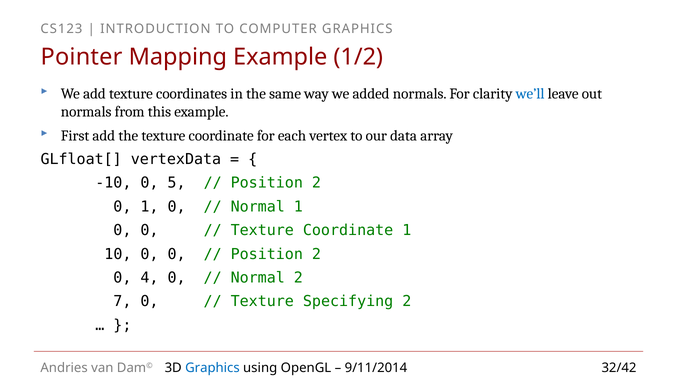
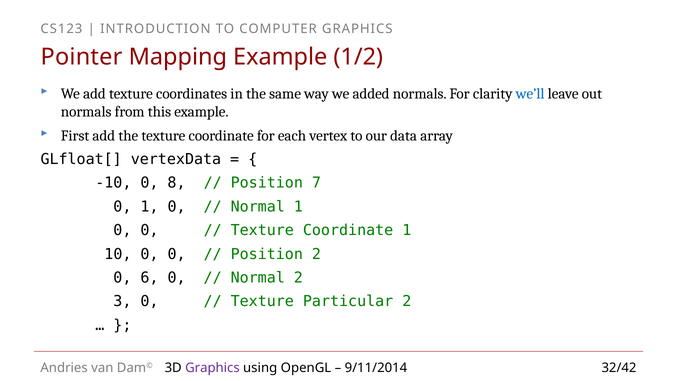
5: 5 -> 8 (177, 183)
2: 2 -> 7 (316, 183)
4: 4 -> 6 (149, 278)
7: 7 -> 3 (122, 301)
Specifying: Specifying -> Particular (348, 301)
Graphics colour: blue -> purple (212, 368)
